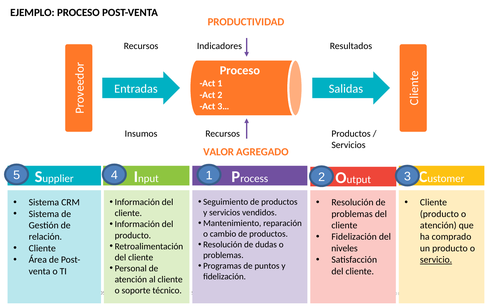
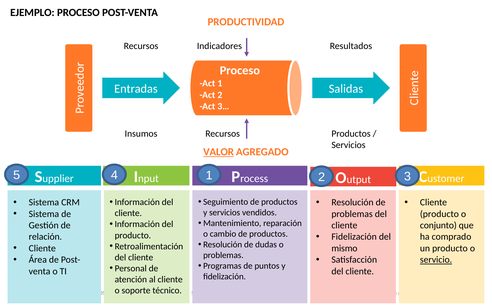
VALOR underline: none -> present (219, 152)
atención: atención -> conjunto (438, 226)
niveles: niveles -> mismo (344, 249)
